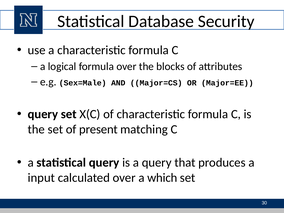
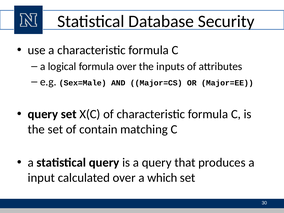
blocks: blocks -> inputs (170, 66)
present: present -> contain (98, 129)
